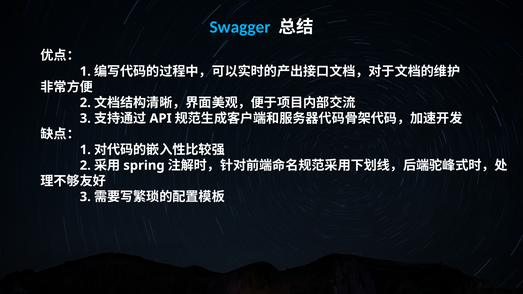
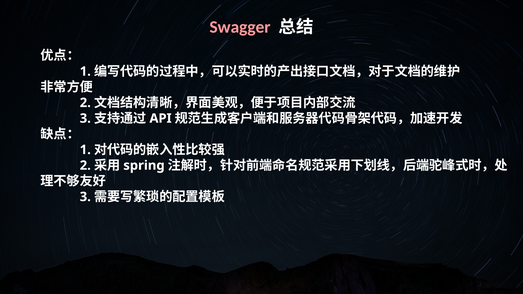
Swagger colour: light blue -> pink (240, 27)
